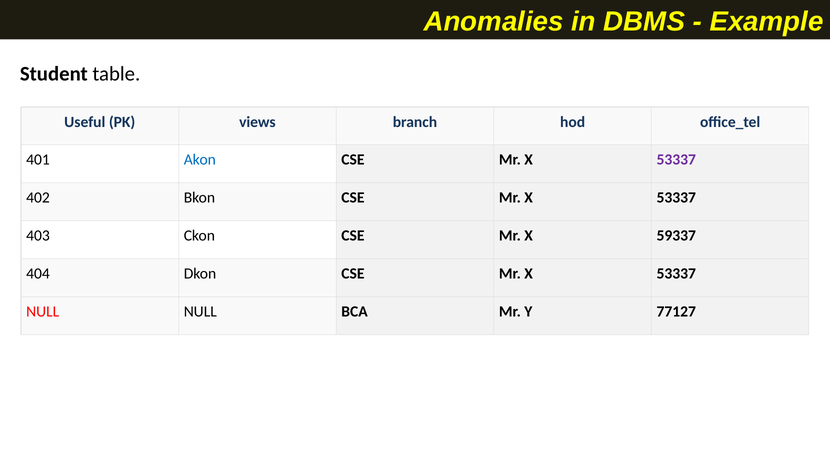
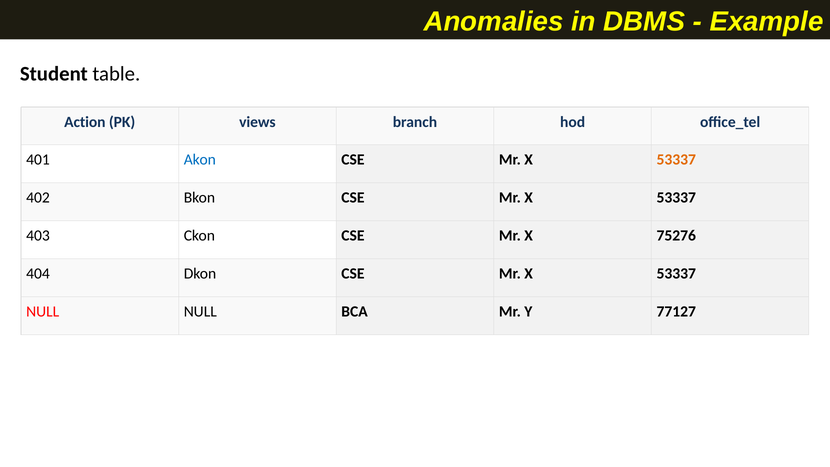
Useful: Useful -> Action (85, 122)
53337 colour: purple -> orange (676, 160)
59337: 59337 -> 75276 (676, 236)
